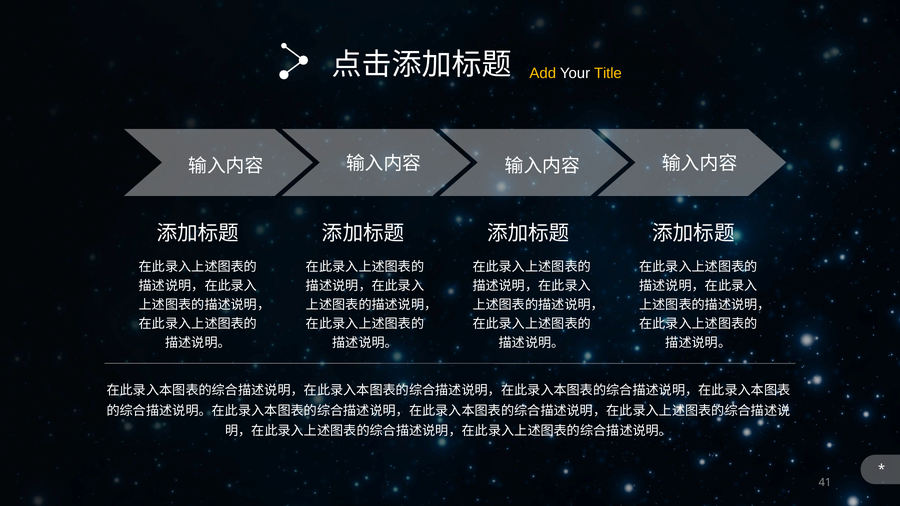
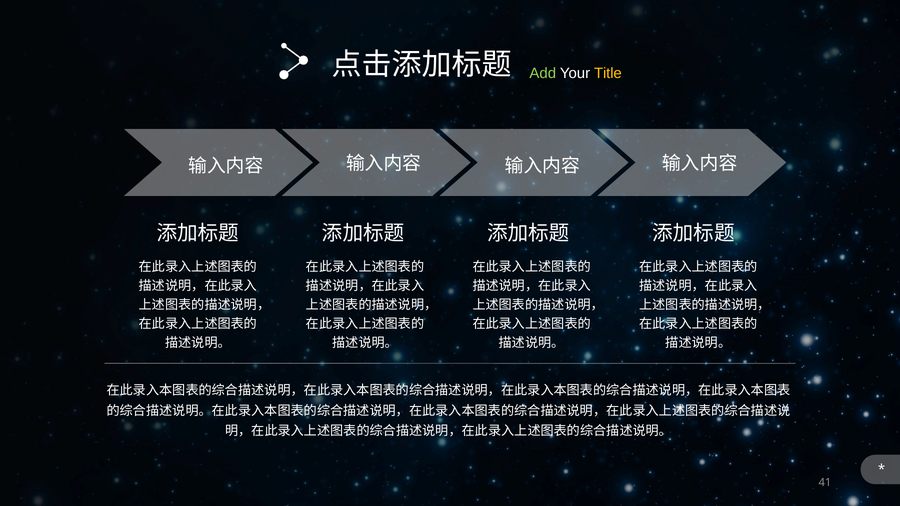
Add colour: yellow -> light green (543, 73)
